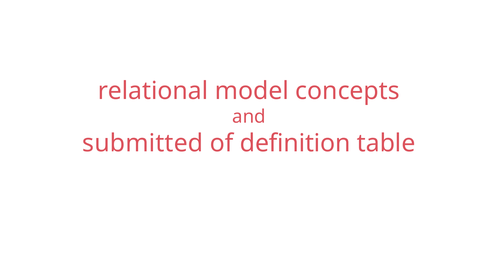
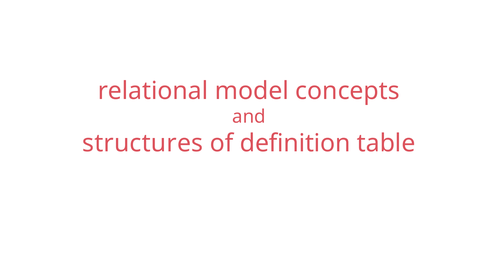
submitted: submitted -> structures (143, 143)
